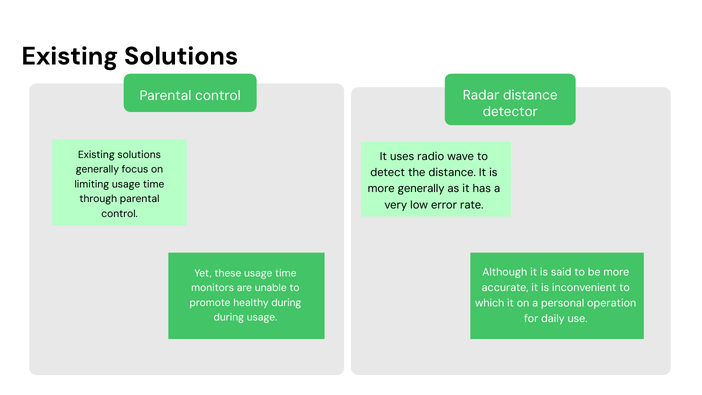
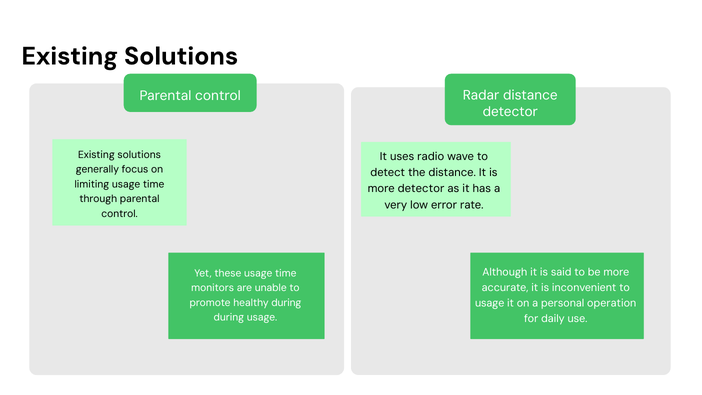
more generally: generally -> detector (421, 189)
which: which -> usage (490, 303)
